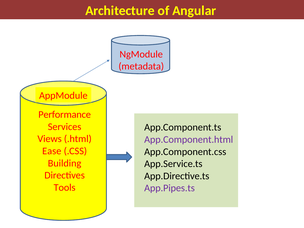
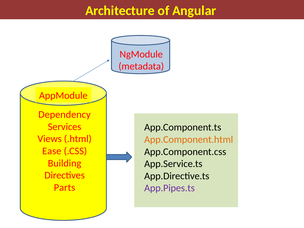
Performance: Performance -> Dependency (65, 115)
App.Component.html colour: purple -> orange (189, 139)
Tools: Tools -> Parts (65, 188)
